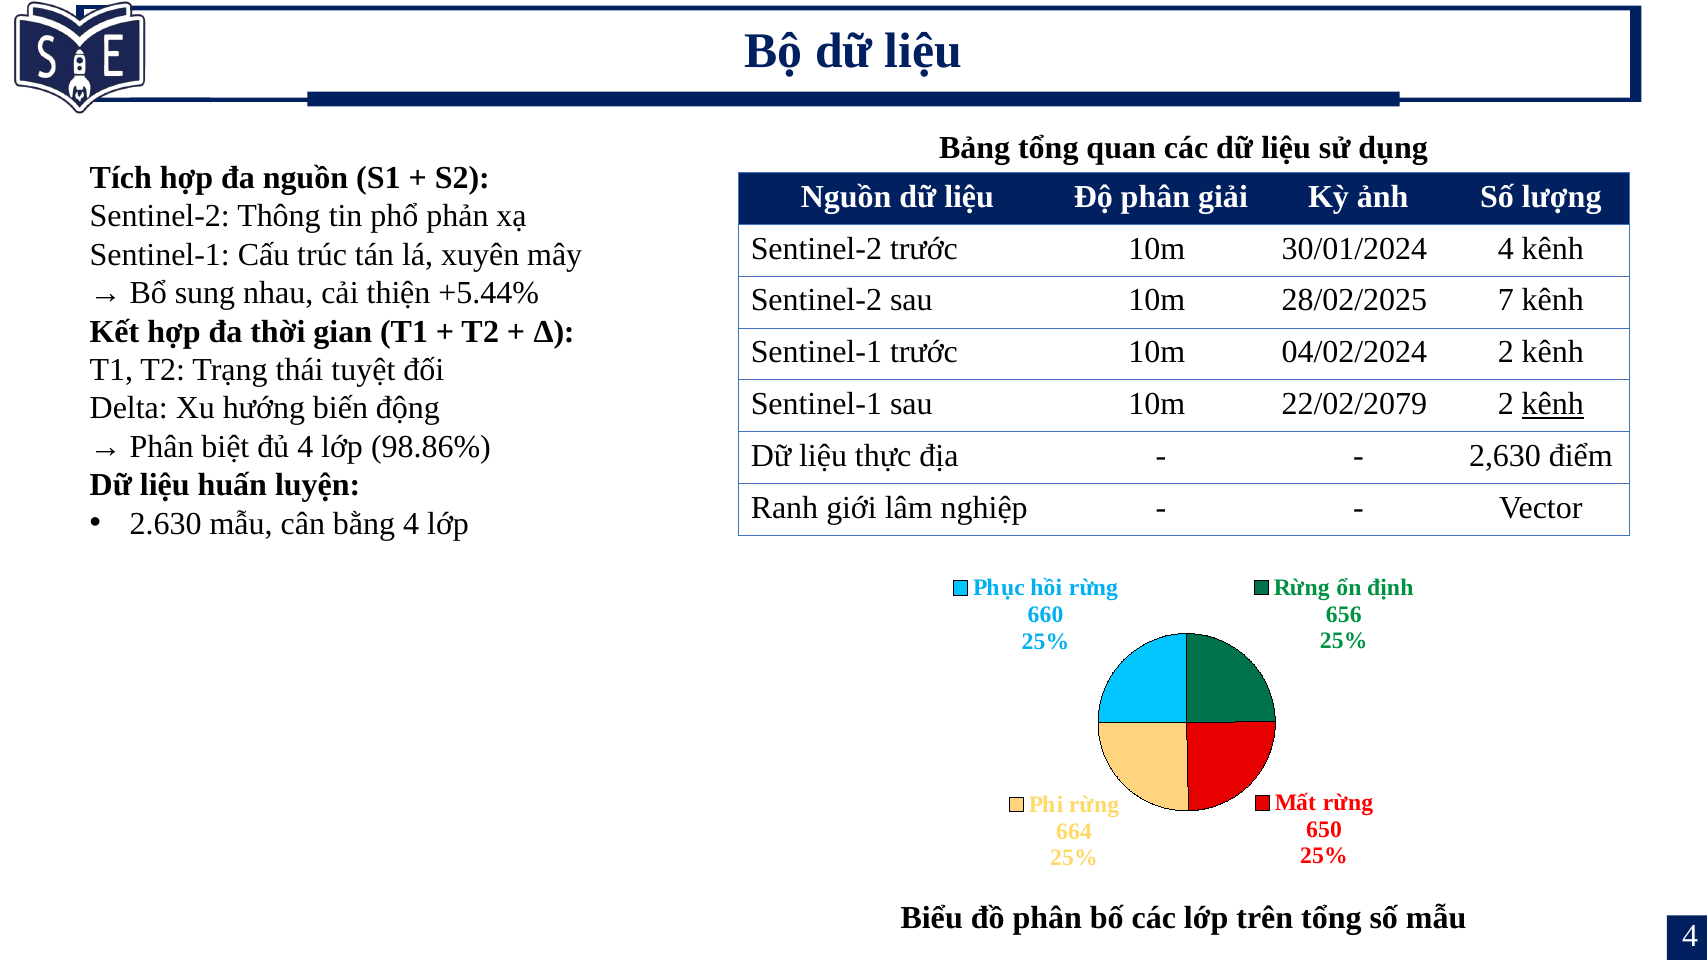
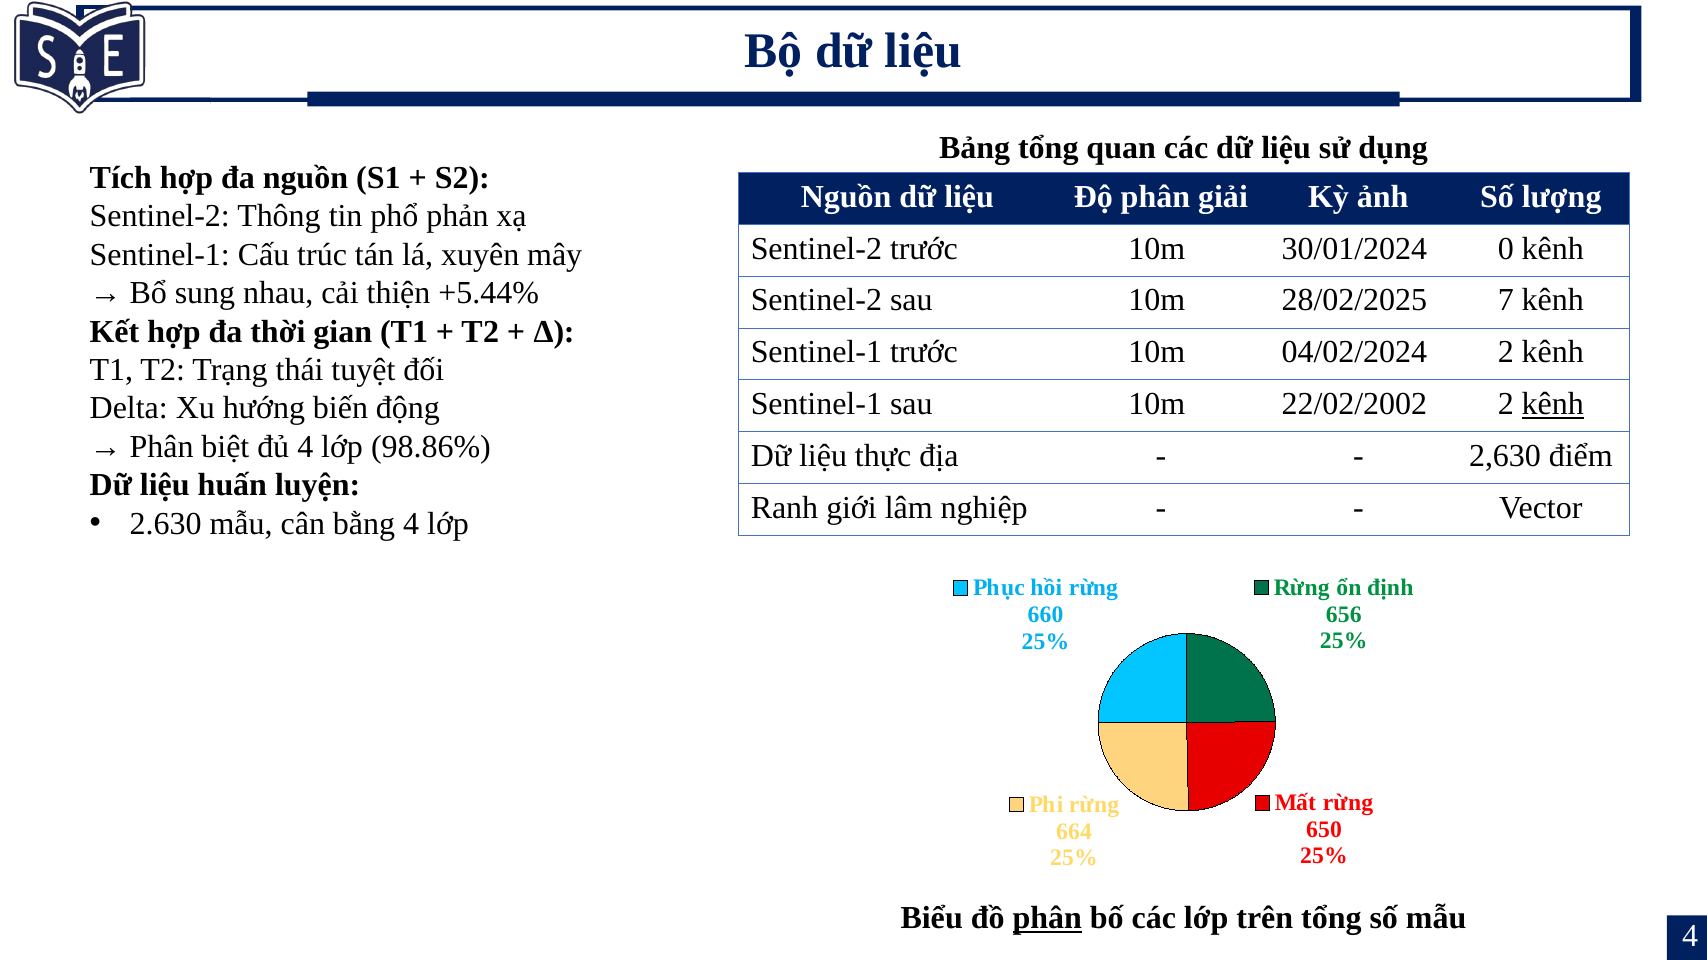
30/01/2024 4: 4 -> 0 (1506, 249)
22/02/2079: 22/02/2079 -> 22/02/2002 (1354, 404)
phân underline: none -> present (1047, 918)
